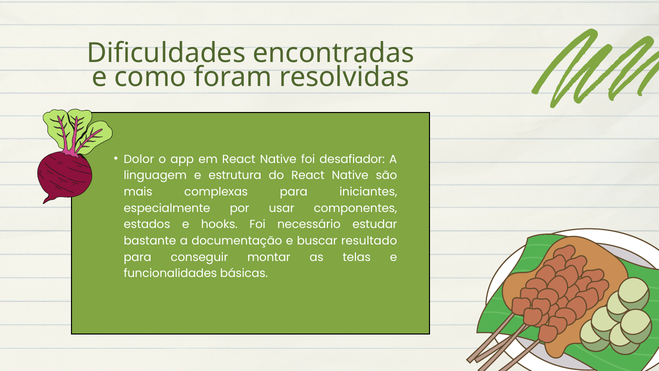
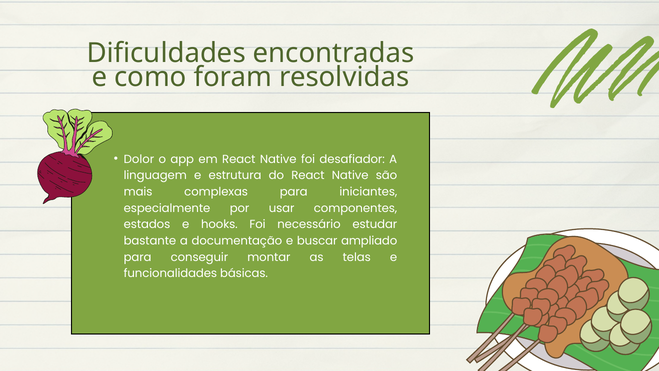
resultado: resultado -> ampliado (369, 241)
